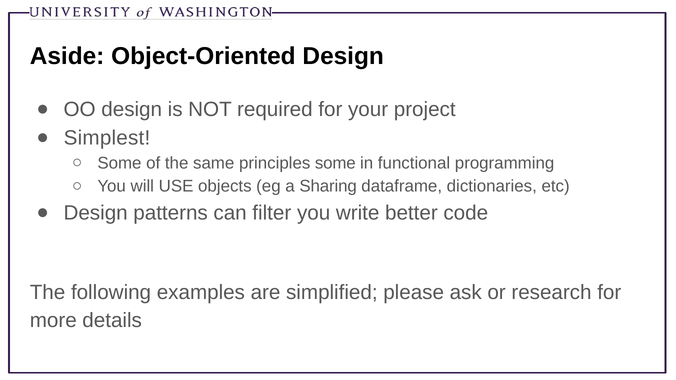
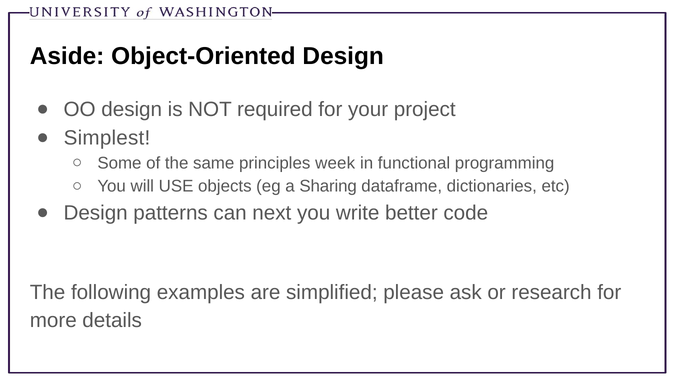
principles some: some -> week (335, 163)
filter: filter -> next (272, 213)
